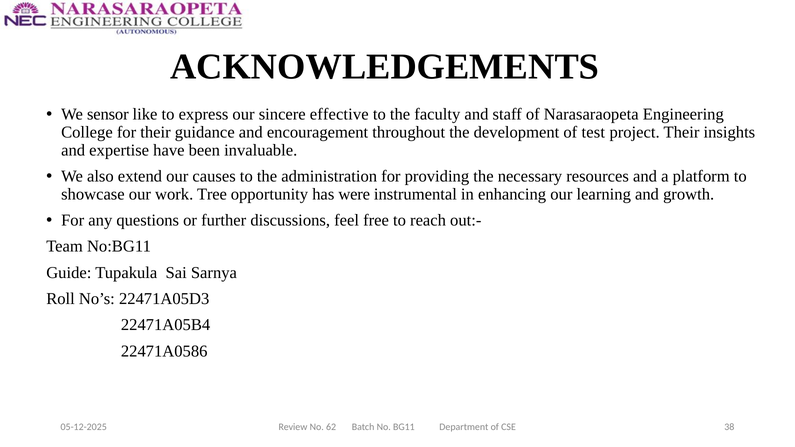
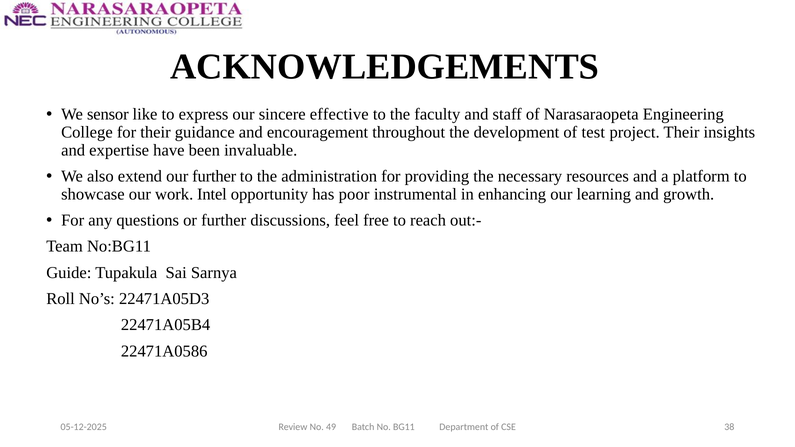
our causes: causes -> further (214, 176)
Tree: Tree -> Intel (212, 194)
were: were -> poor (354, 194)
62: 62 -> 49 (331, 427)
